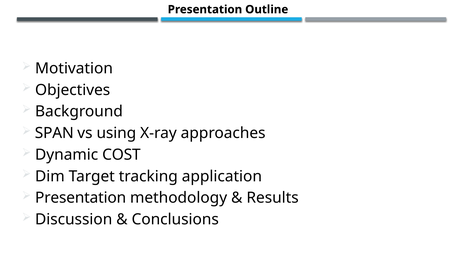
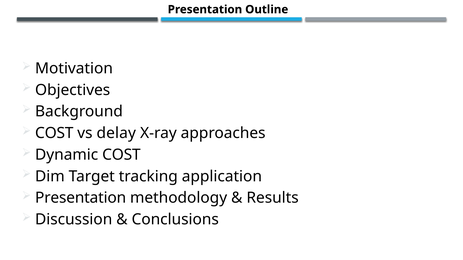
SPAN: SPAN -> COST (54, 133)
using: using -> delay (116, 133)
